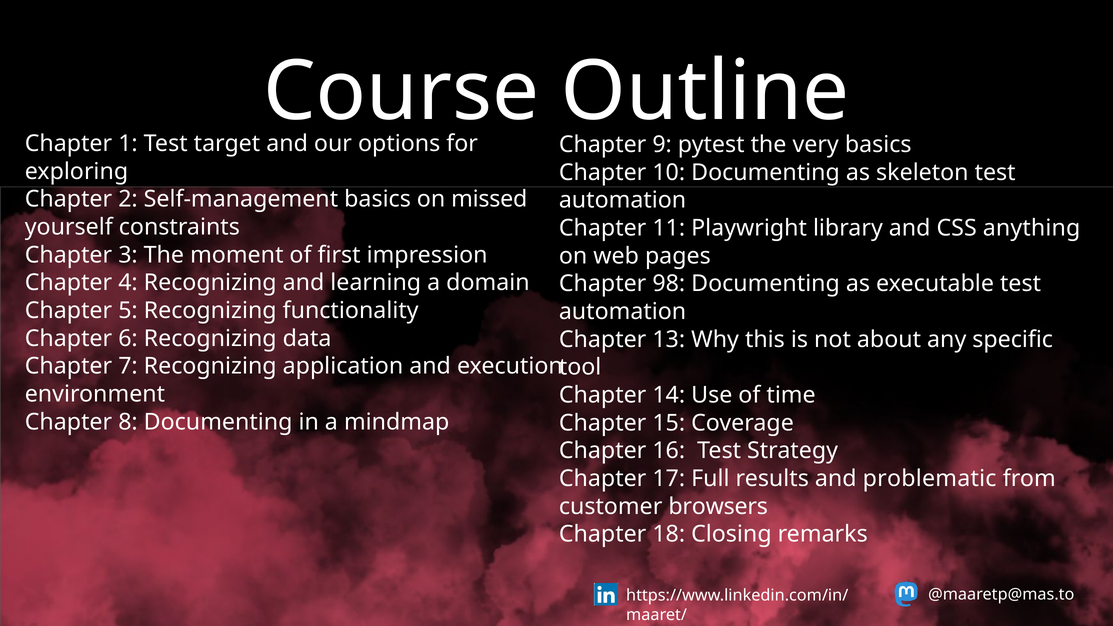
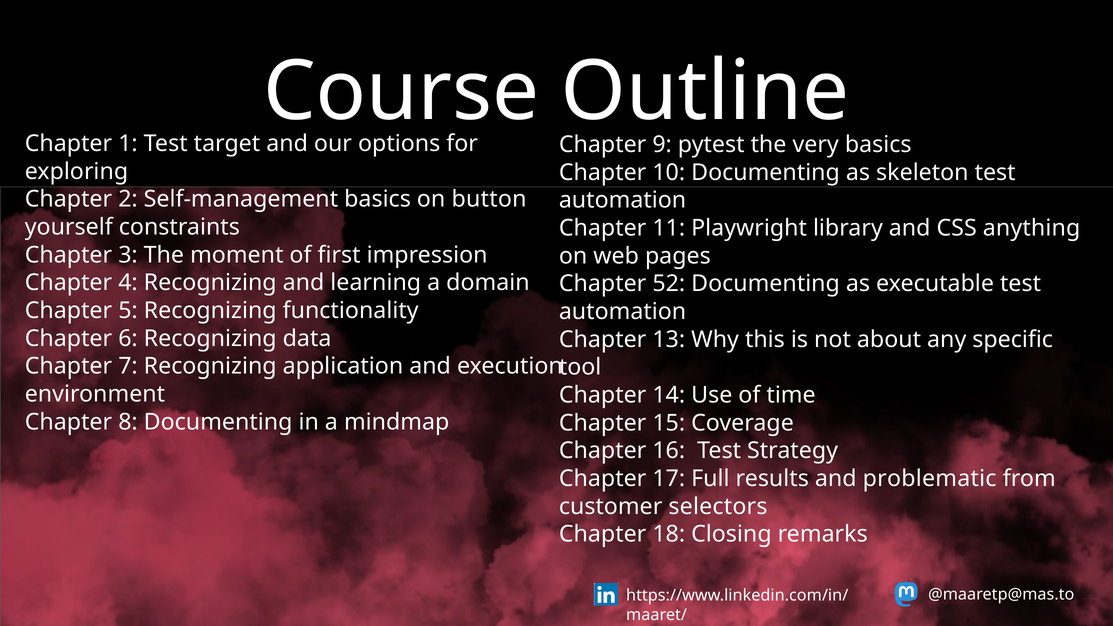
missed: missed -> button (489, 199)
98: 98 -> 52 (669, 284)
browsers: browsers -> selectors (718, 506)
